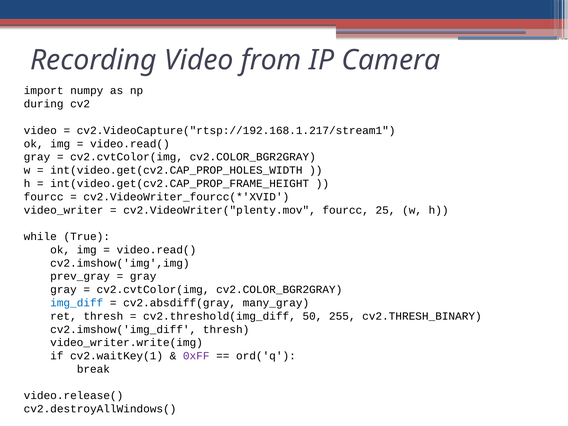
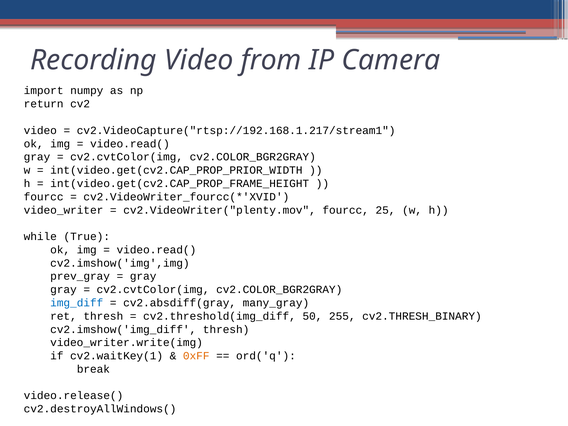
during: during -> return (44, 104)
int(video.get(cv2.CAP_PROP_HOLES_WIDTH: int(video.get(cv2.CAP_PROP_HOLES_WIDTH -> int(video.get(cv2.CAP_PROP_PRIOR_WIDTH (176, 170)
0xFF colour: purple -> orange (196, 356)
